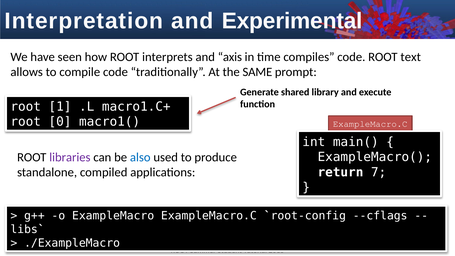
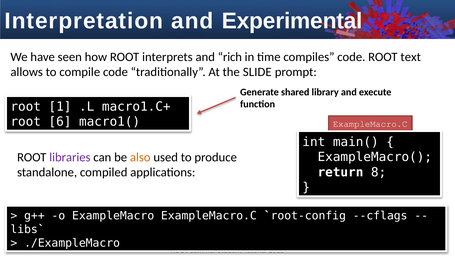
axis: axis -> rich (230, 57)
SAME: SAME -> SLIDE (257, 72)
0: 0 -> 6 (60, 122)
also colour: blue -> orange (140, 157)
7: 7 -> 8 (379, 172)
